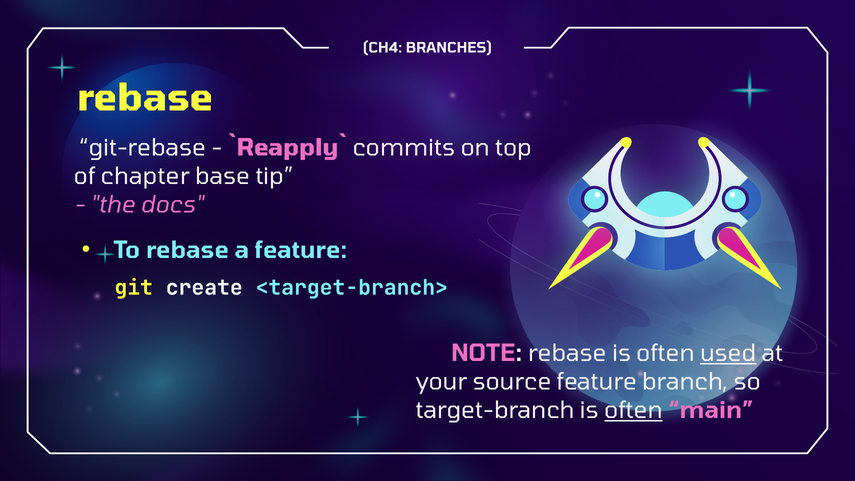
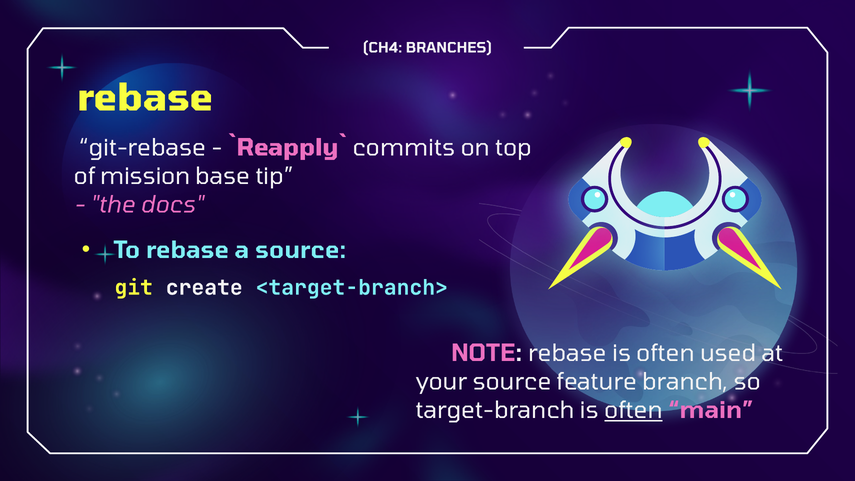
chapter: chapter -> mission (145, 176)
a feature: feature -> source (301, 250)
used underline: present -> none (728, 354)
